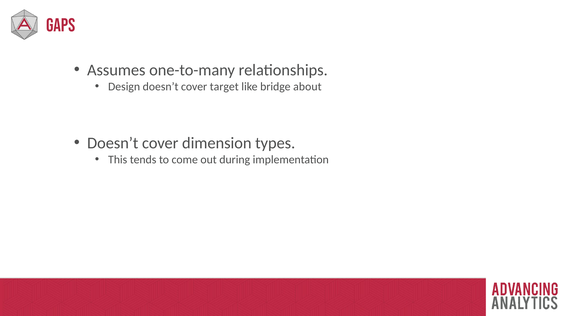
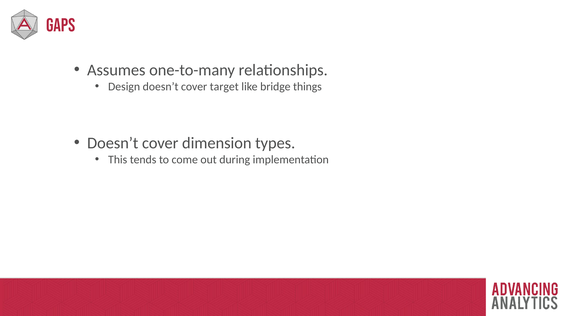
about: about -> things (307, 86)
